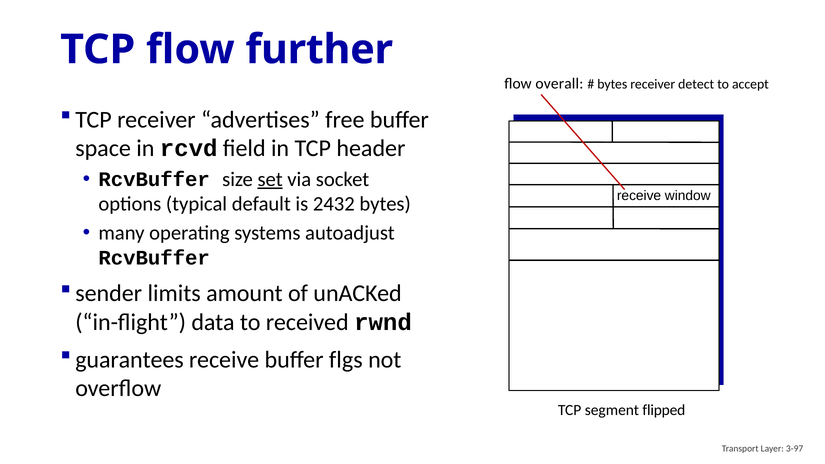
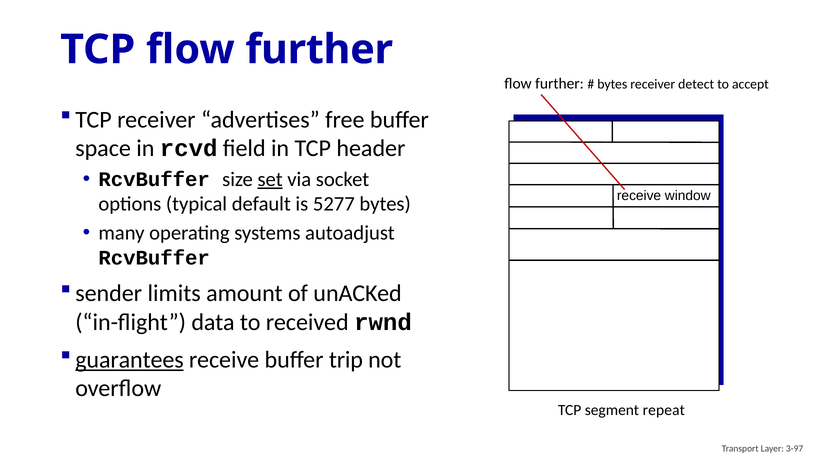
overall: overall -> further (560, 84)
2432: 2432 -> 5277 (334, 204)
guarantees underline: none -> present (129, 360)
flgs: flgs -> trip (346, 360)
flipped: flipped -> repeat (664, 410)
